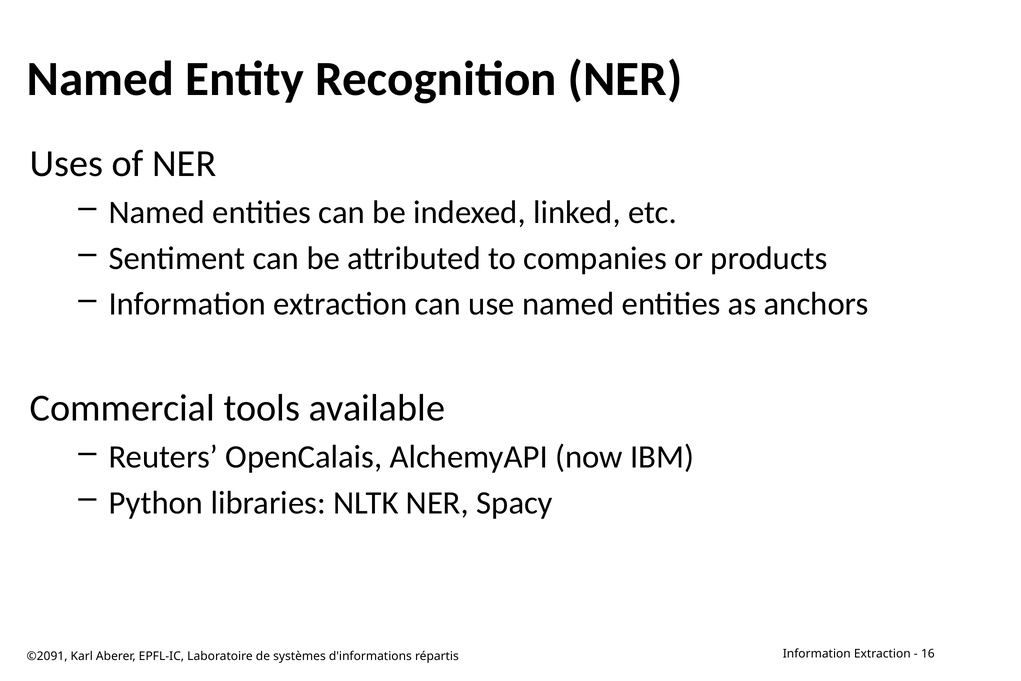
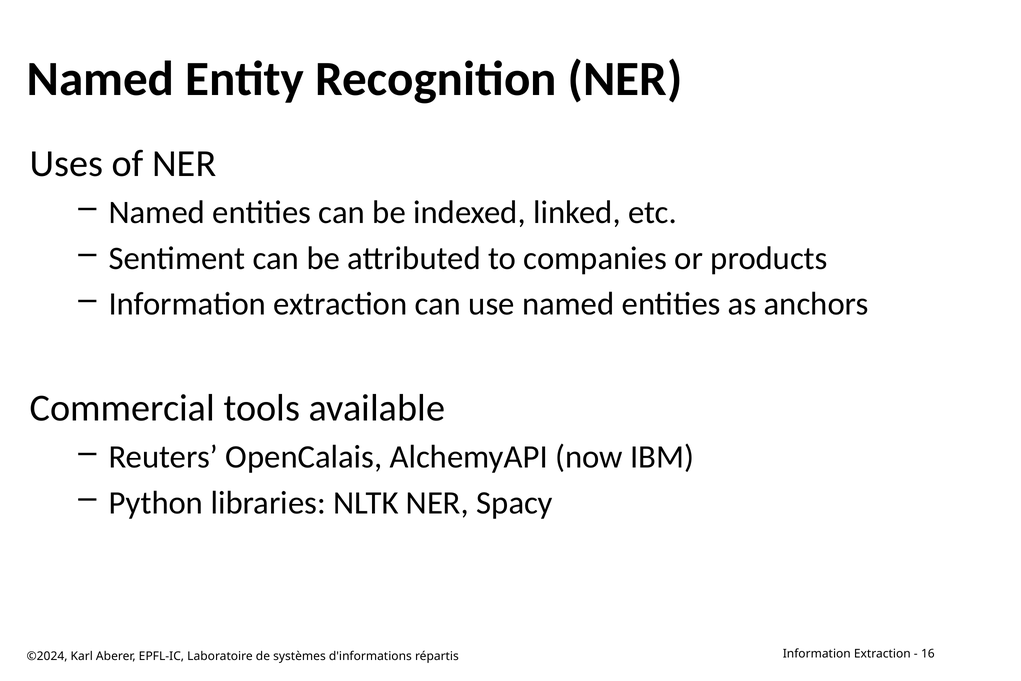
©2091: ©2091 -> ©2024 (47, 656)
